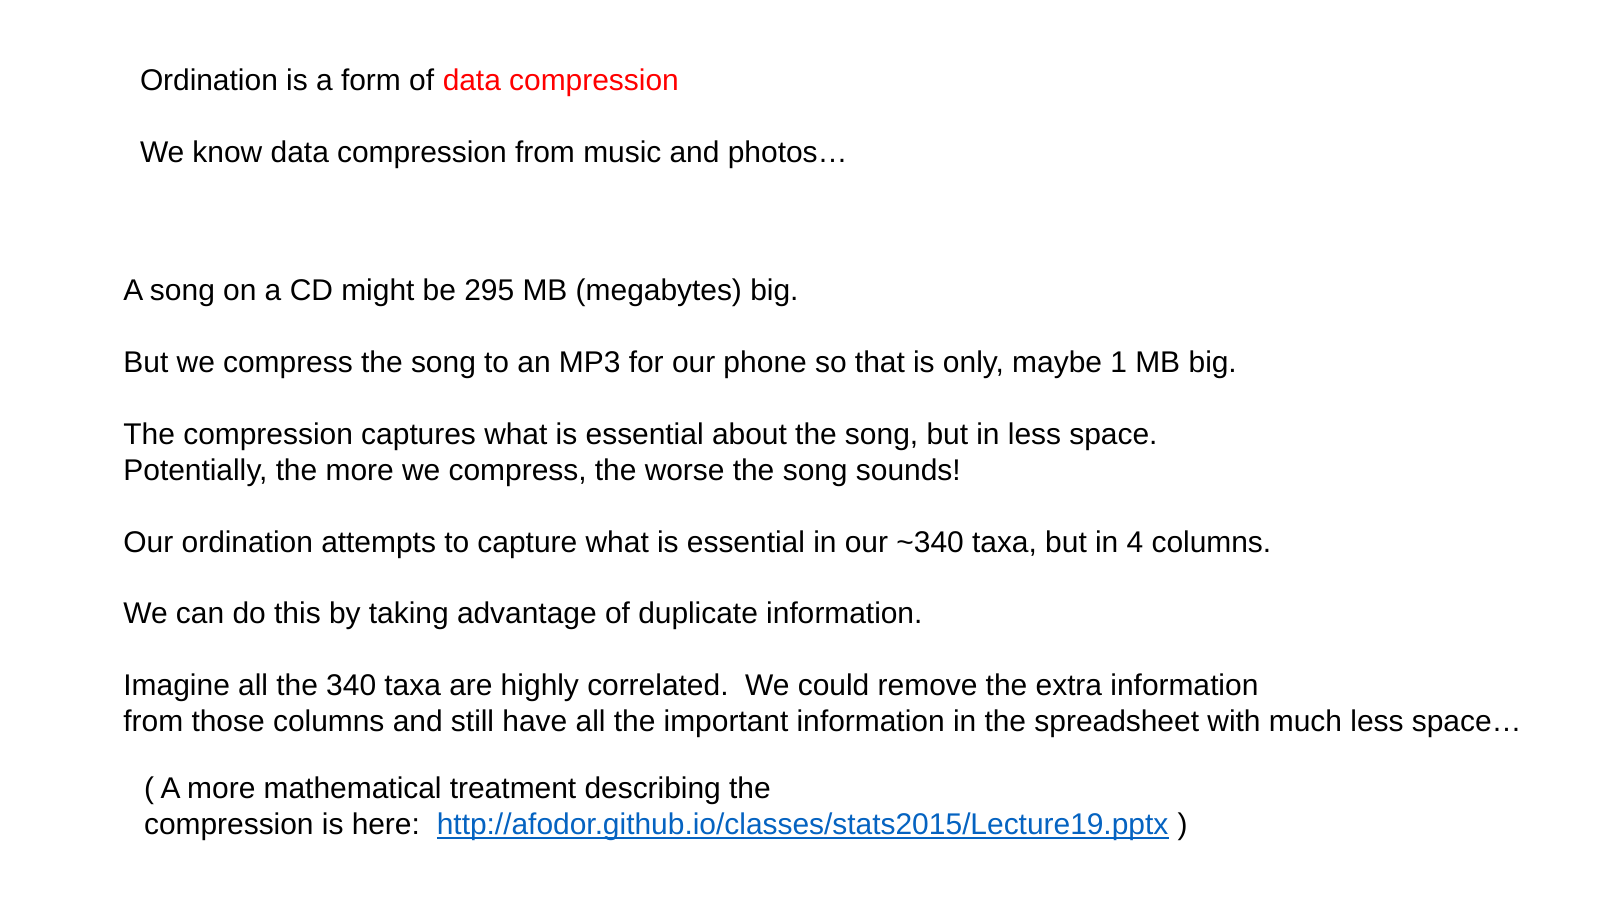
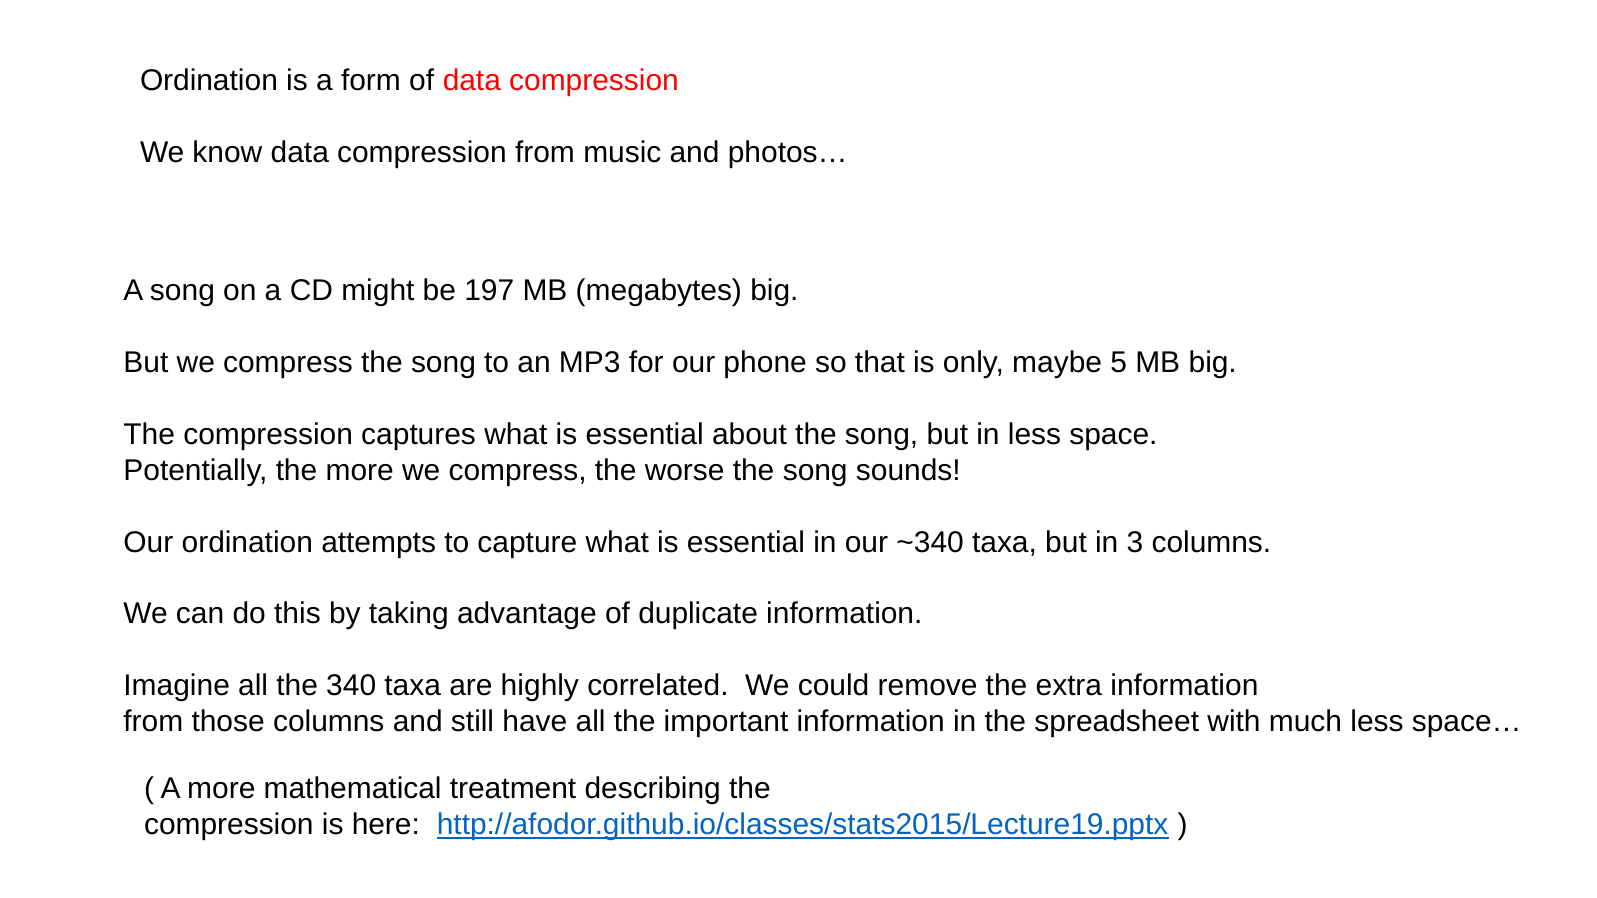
295: 295 -> 197 (489, 291)
1: 1 -> 5 (1119, 363)
4: 4 -> 3 (1135, 542)
